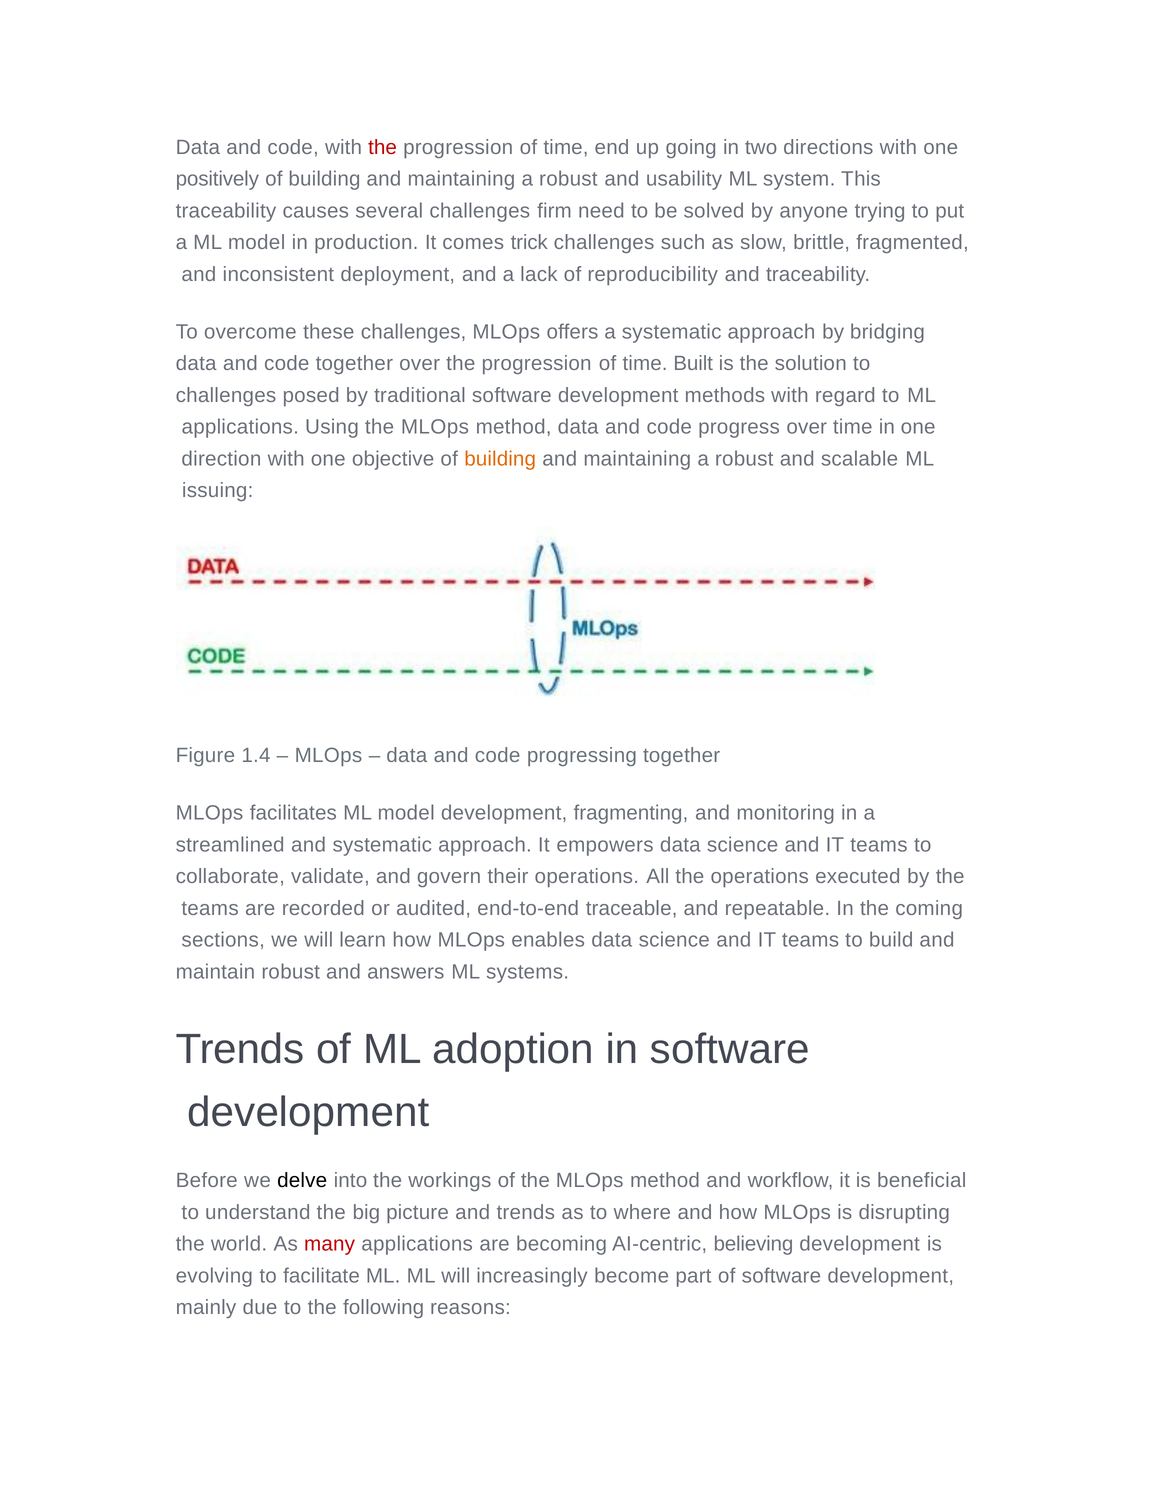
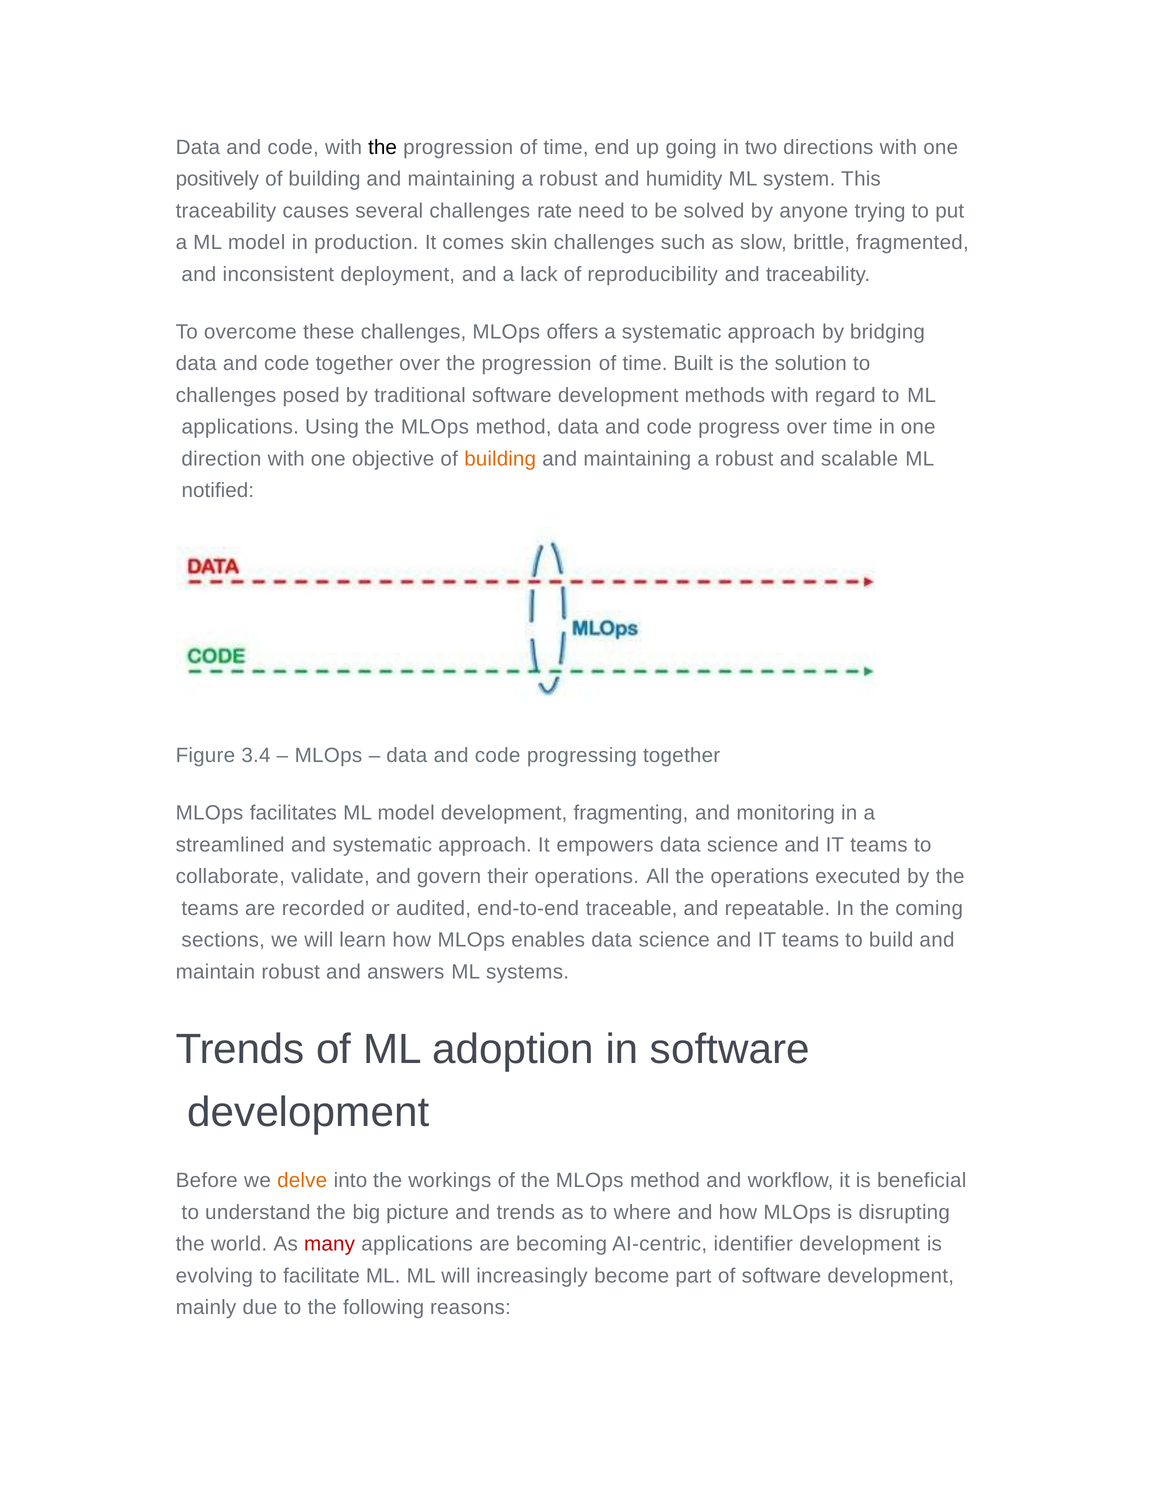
the colour: red -> black (383, 147)
usability: usability -> humidity (684, 179)
firm: firm -> rate (555, 211)
trick: trick -> skin (529, 243)
issuing: issuing -> notified (218, 490)
1.4: 1.4 -> 3.4 (256, 756)
delve colour: black -> orange (302, 1181)
believing: believing -> identifier (753, 1244)
